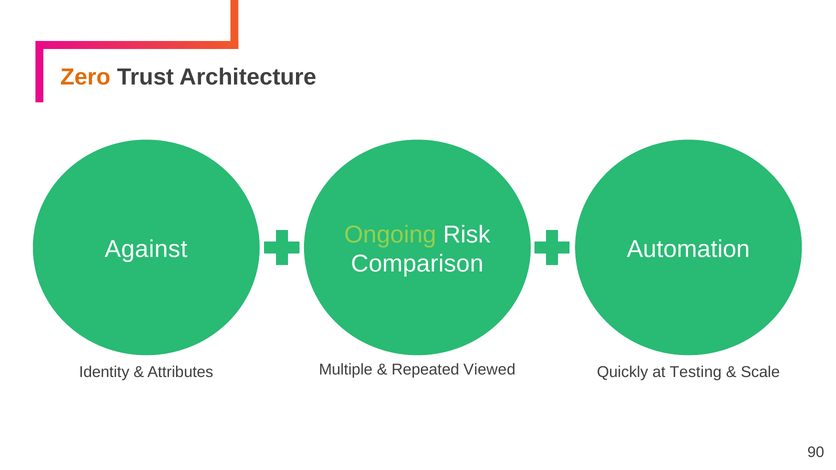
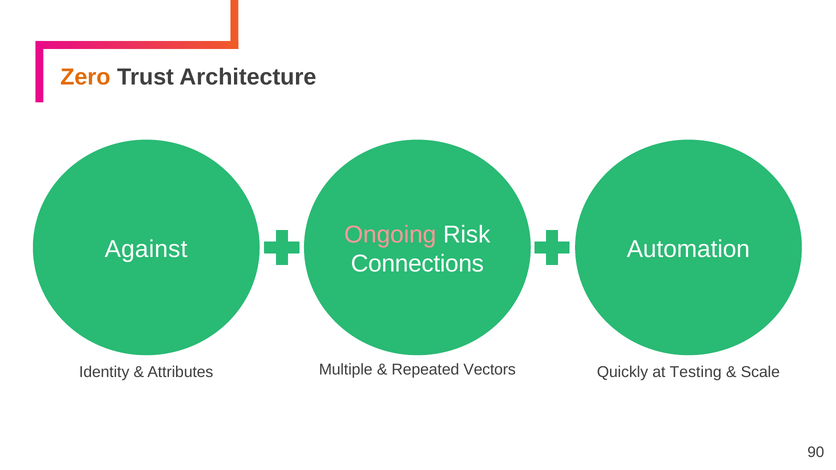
Ongoing colour: light green -> pink (390, 235)
Comparison: Comparison -> Connections (417, 264)
Viewed: Viewed -> Vectors (490, 370)
